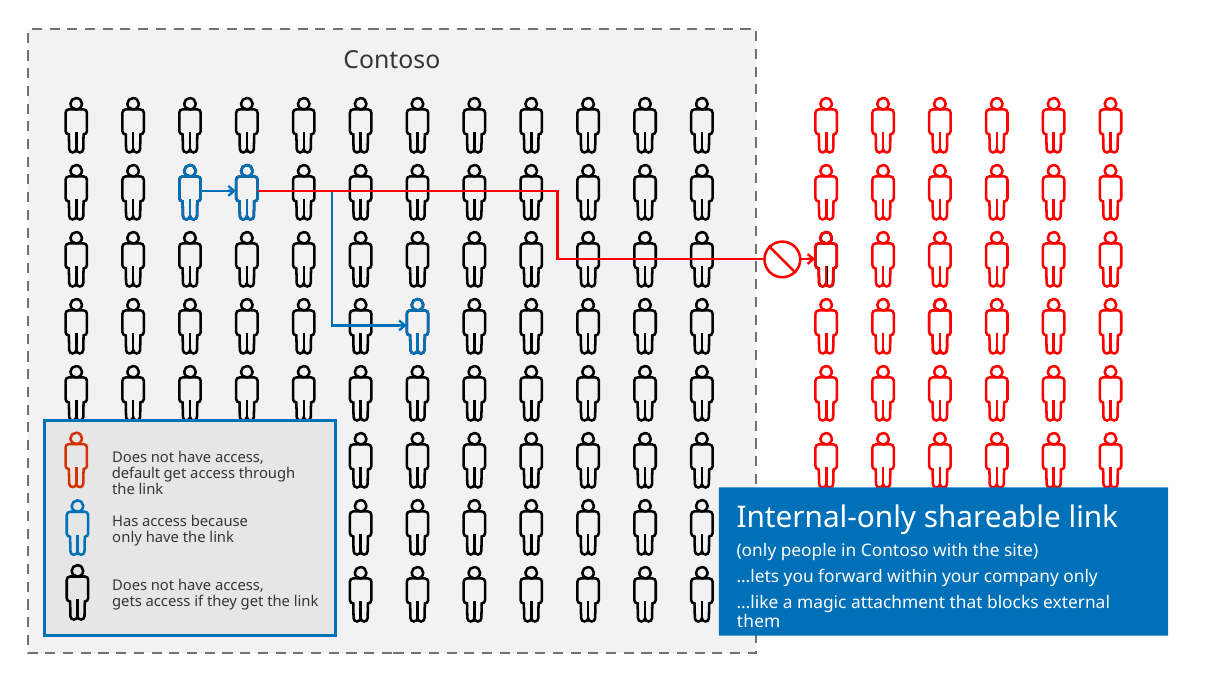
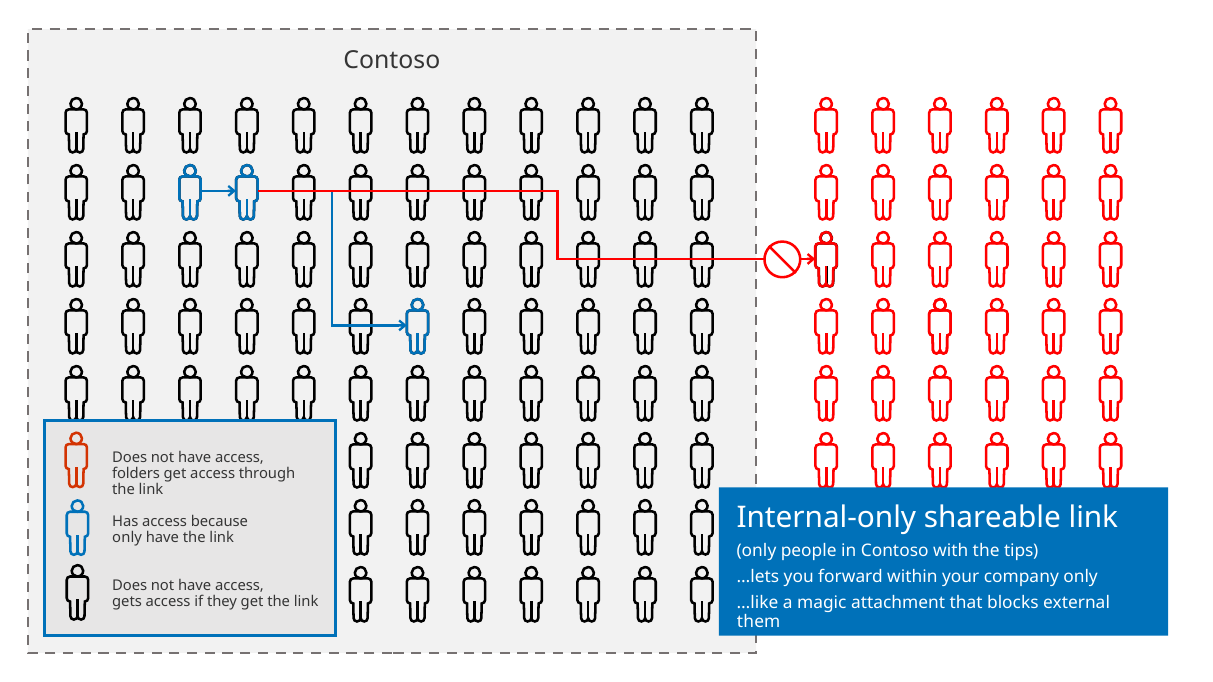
default: default -> folders (136, 473)
site: site -> tips (1021, 551)
